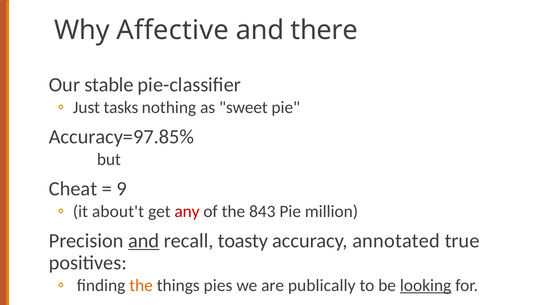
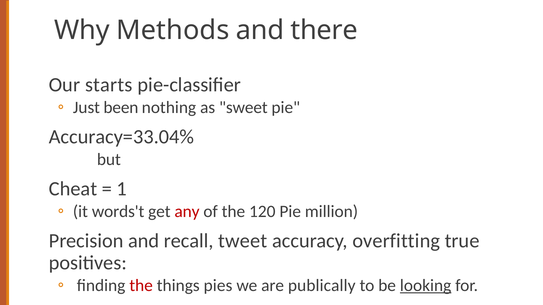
Affective: Affective -> Methods (173, 30)
stable: stable -> starts (109, 85)
tasks: tasks -> been (121, 108)
Accuracy=97.85%: Accuracy=97.85% -> Accuracy=33.04% (121, 137)
9: 9 -> 1 (122, 189)
about't: about't -> words't (118, 212)
843: 843 -> 120 (262, 212)
and underline: present -> none (144, 241)
toasty: toasty -> tweet (243, 241)
annotated: annotated -> overfitting (396, 241)
the colour: orange -> red (141, 286)
